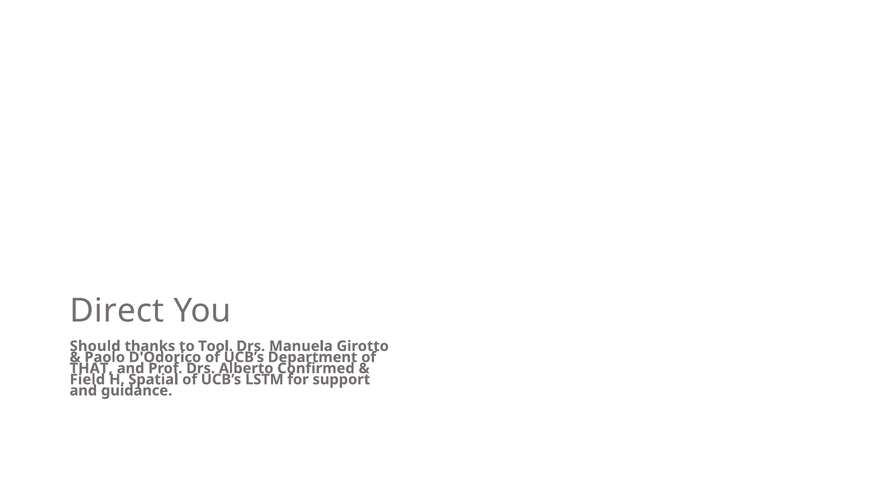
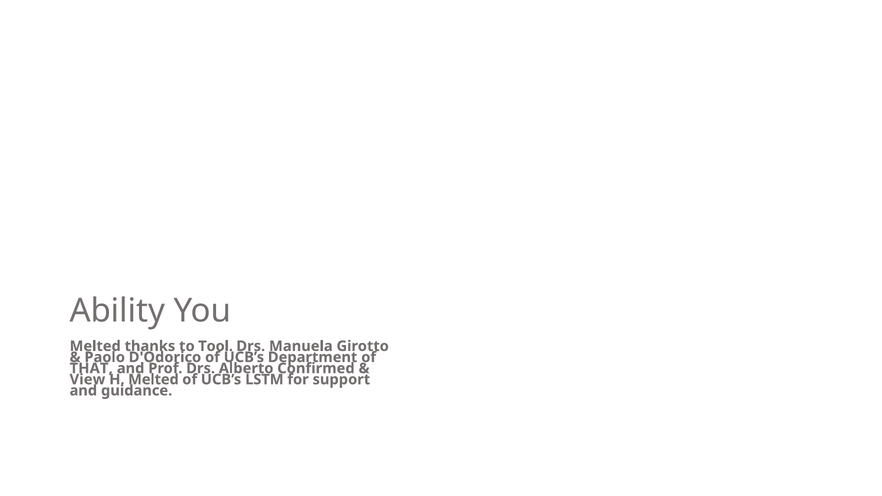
Direct: Direct -> Ability (117, 311)
Should: Should -> Melted (95, 346)
Field: Field -> View (87, 380)
H Spatial: Spatial -> Melted (153, 380)
